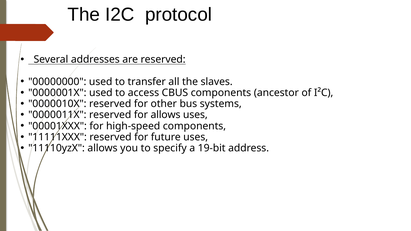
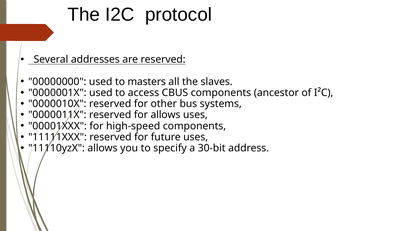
transfer: transfer -> masters (147, 82)
19-bit: 19-bit -> 30-bit (212, 148)
